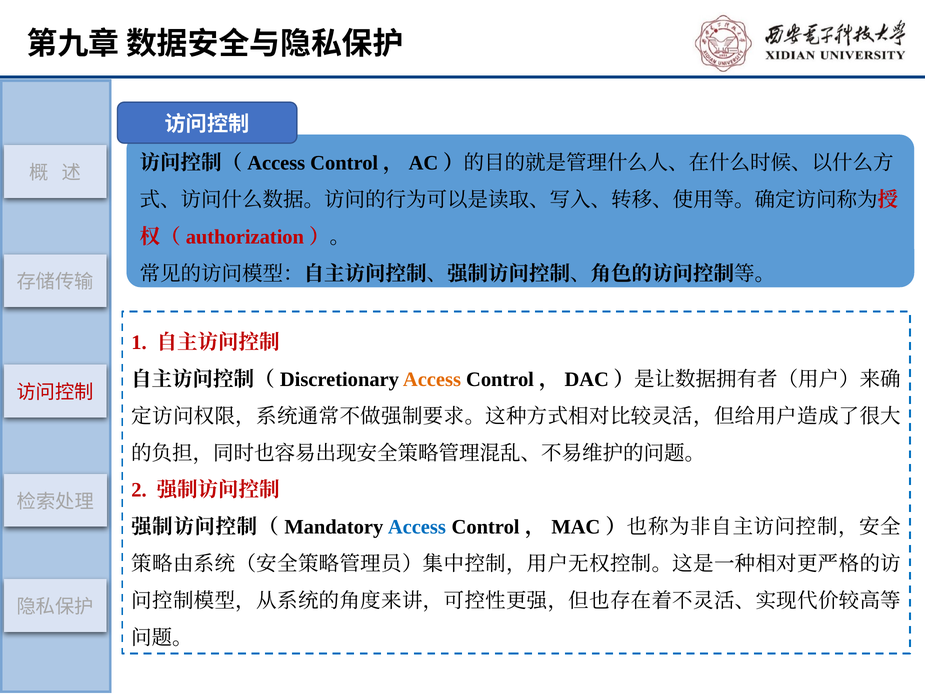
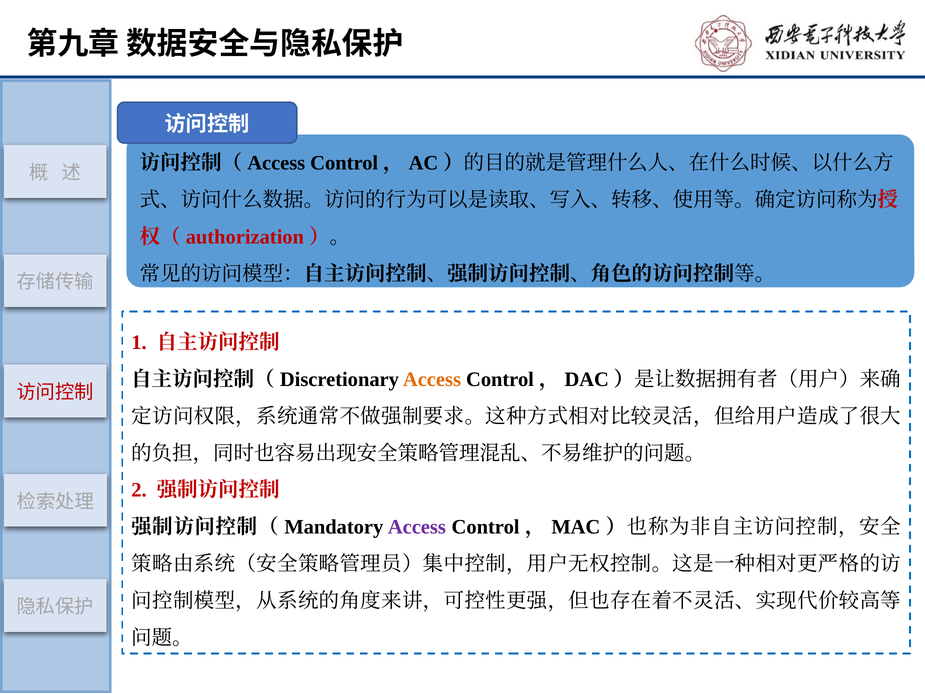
Access colour: blue -> purple (417, 527)
